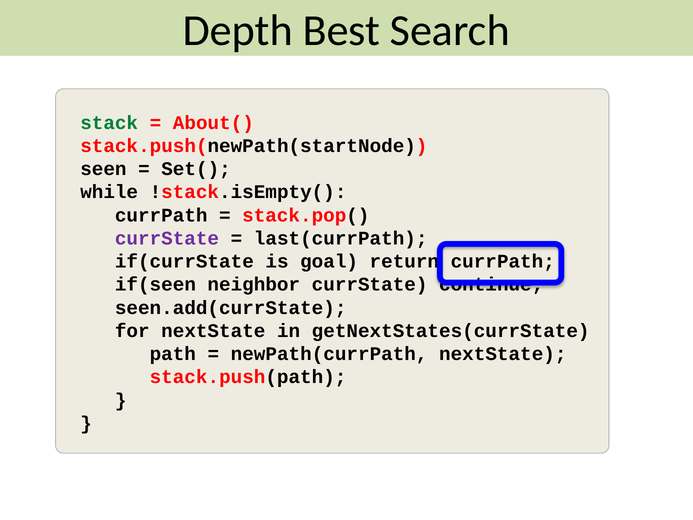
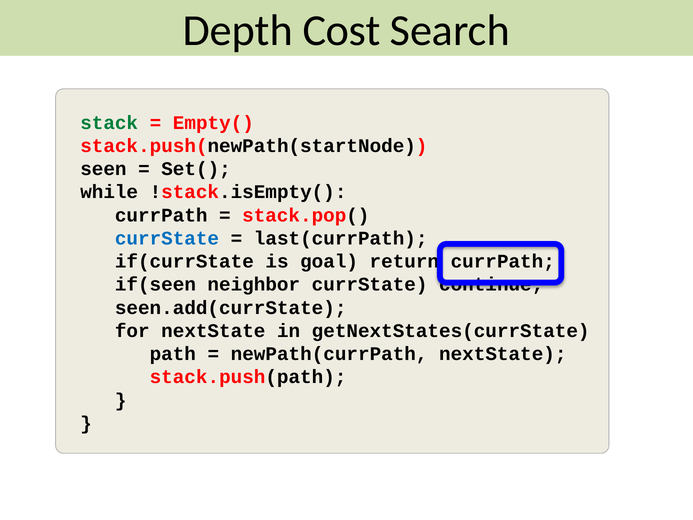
Best: Best -> Cost (342, 31)
About(: About( -> Empty( (213, 123)
currState colour: purple -> blue (167, 238)
